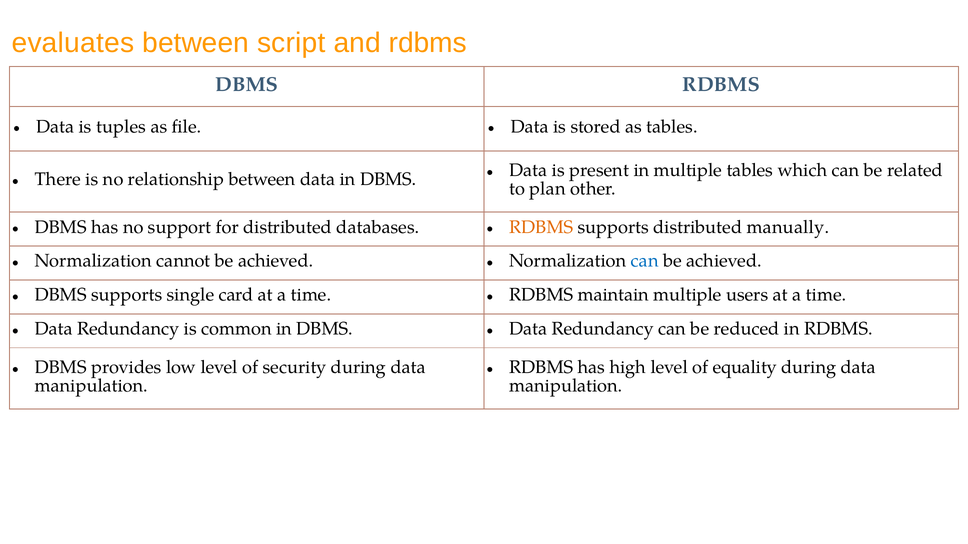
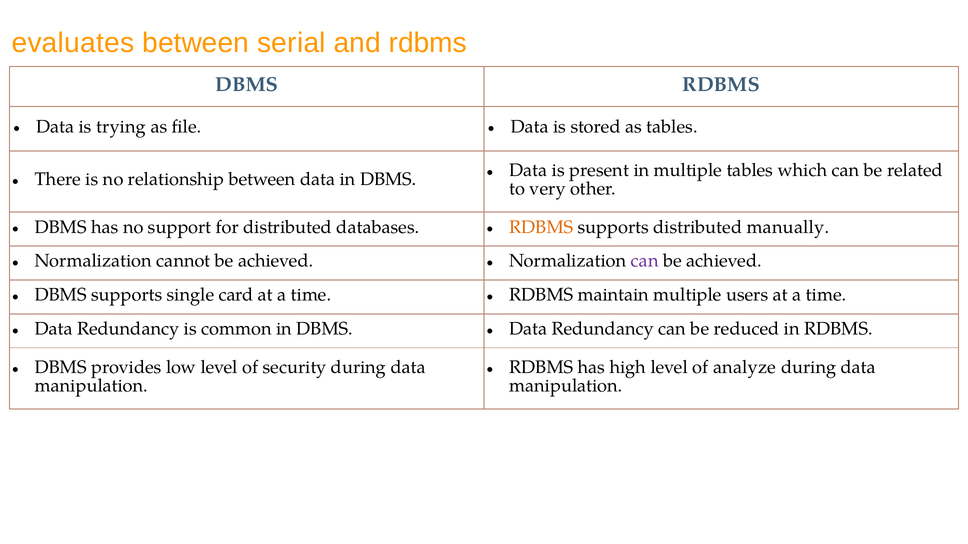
script: script -> serial (291, 43)
tuples: tuples -> trying (121, 127)
plan: plan -> very (548, 189)
can colour: blue -> purple (645, 261)
equality: equality -> analyze (745, 368)
